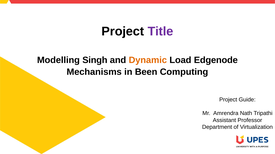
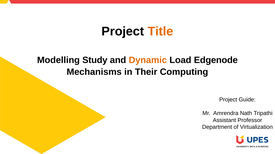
Title colour: purple -> orange (161, 31)
Singh: Singh -> Study (95, 60)
Been: Been -> Their (146, 72)
